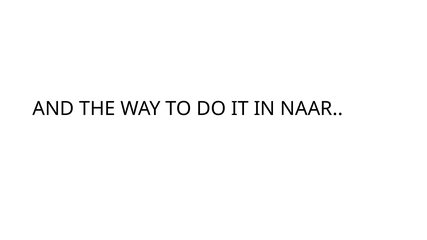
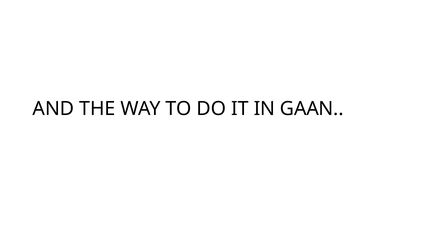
NAAR: NAAR -> GAAN (312, 109)
